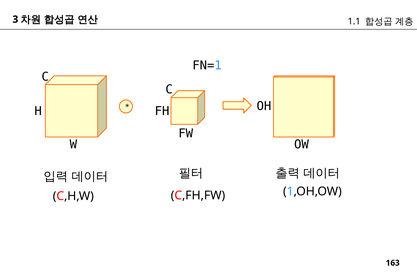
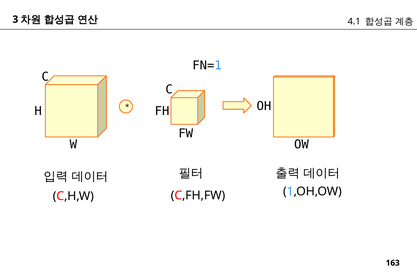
1.1: 1.1 -> 4.1 (354, 21)
